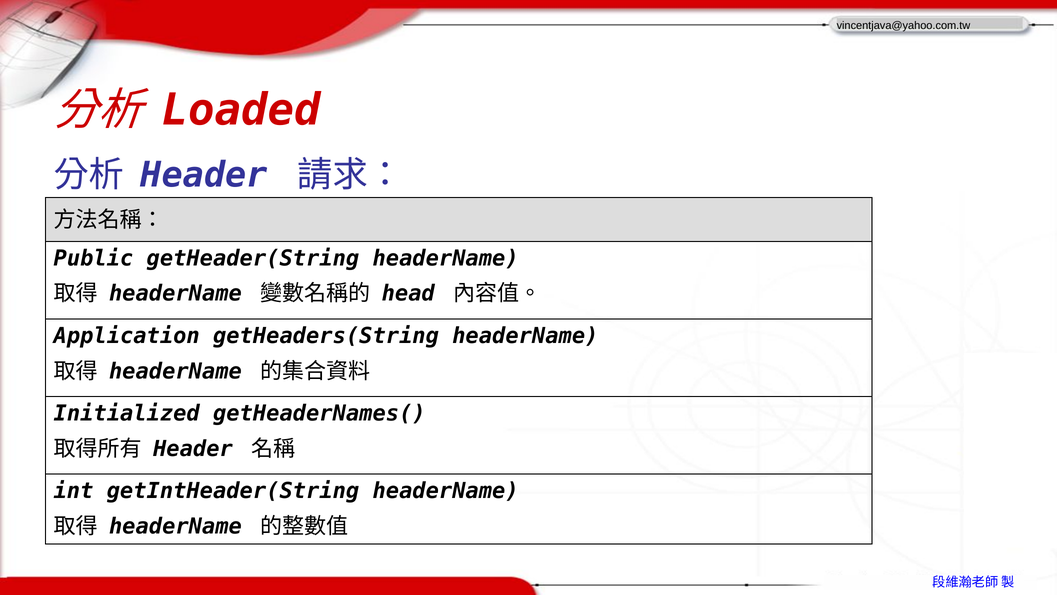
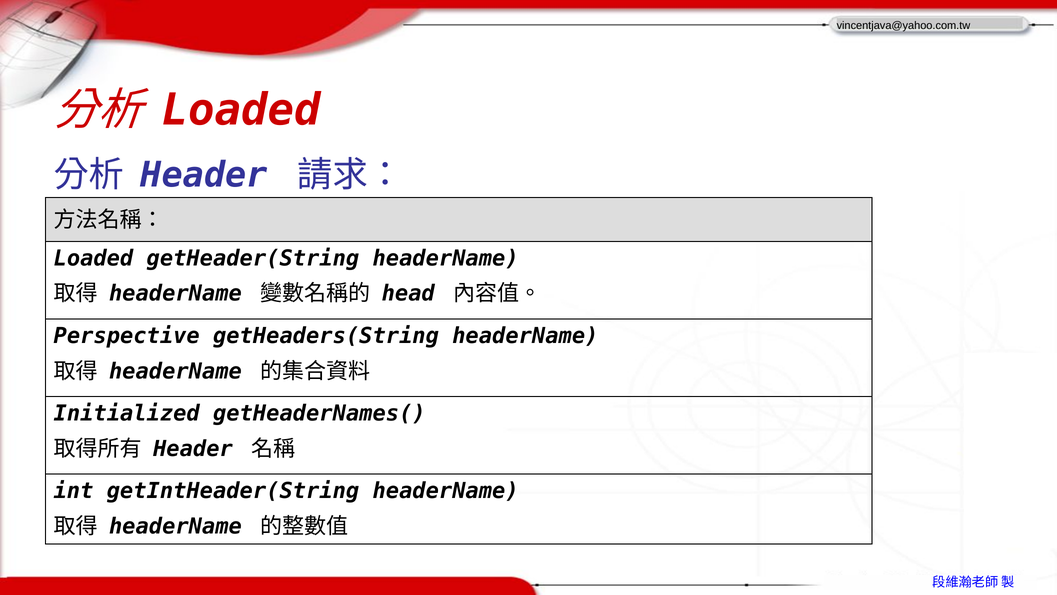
Public: Public -> Loaded (93, 258)
Application: Application -> Perspective (127, 336)
